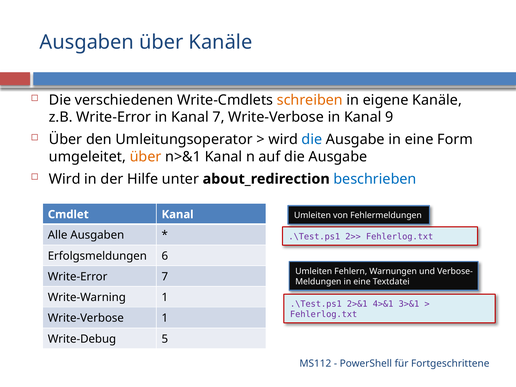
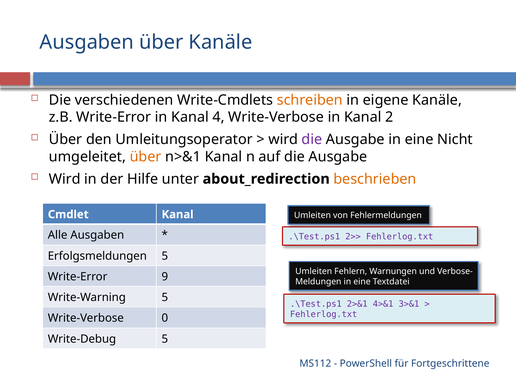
Kanal 7: 7 -> 4 (219, 117)
9: 9 -> 2 (389, 117)
die colour: blue -> purple (312, 139)
Form: Form -> Nicht (455, 139)
beschrieben colour: blue -> orange (375, 179)
Erfolgsmeldungen 6: 6 -> 5 (165, 256)
Write-Error 7: 7 -> 9 (165, 277)
Write-Warning 1: 1 -> 5 (165, 297)
Write-Verbose 1: 1 -> 0 (165, 318)
